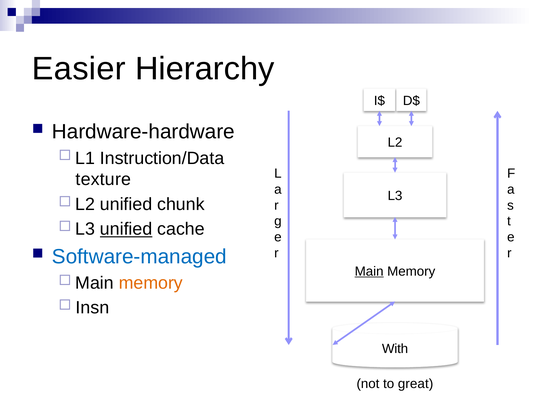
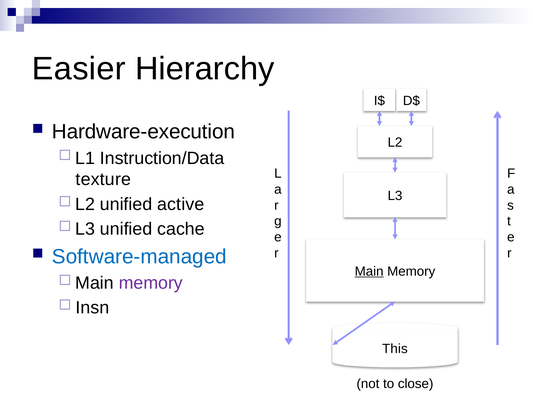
Hardware-hardware: Hardware-hardware -> Hardware-execution (143, 132)
chunk: chunk -> active (181, 205)
unified underline: present -> none (126, 230)
memory colour: orange -> purple (151, 283)
With: With -> This (395, 349)
great: great -> close (416, 385)
